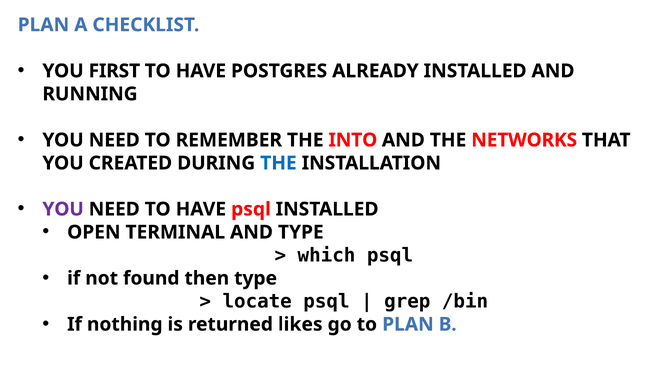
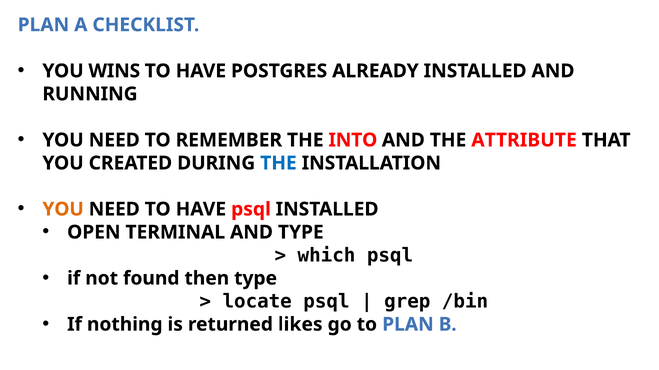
FIRST: FIRST -> WINS (114, 71)
NETWORKS: NETWORKS -> ATTRIBUTE (524, 140)
YOU colour: purple -> orange (63, 210)
